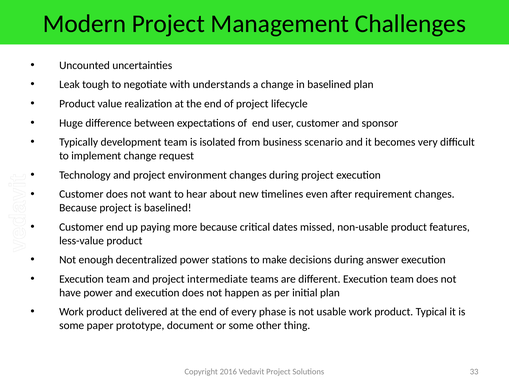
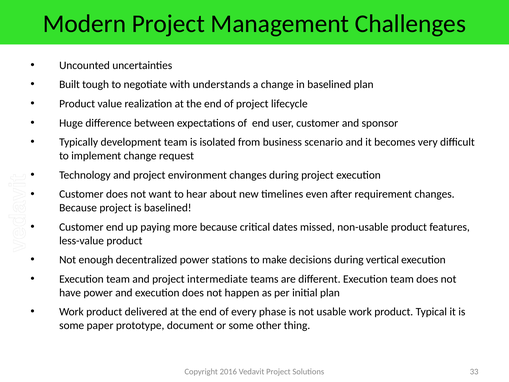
Leak: Leak -> Built (69, 84)
answer: answer -> vertical (382, 260)
